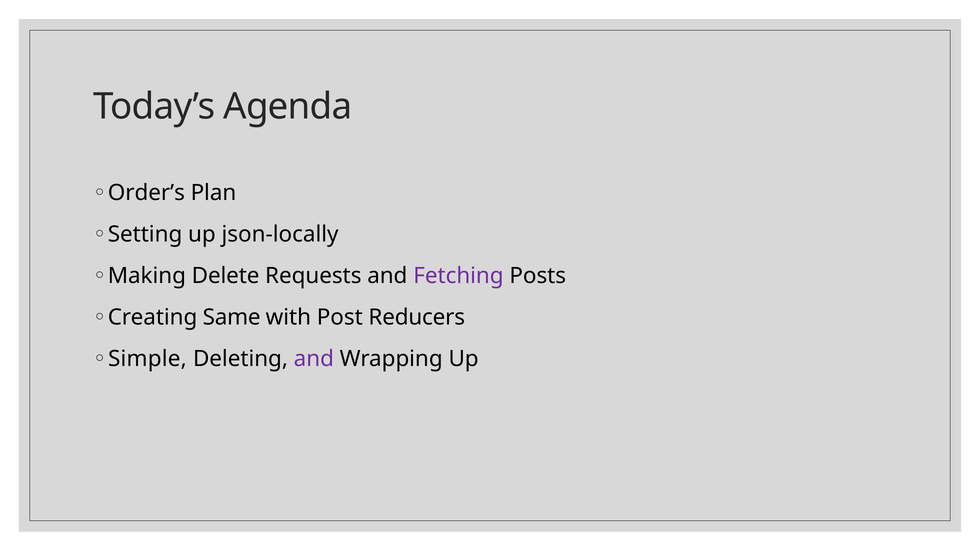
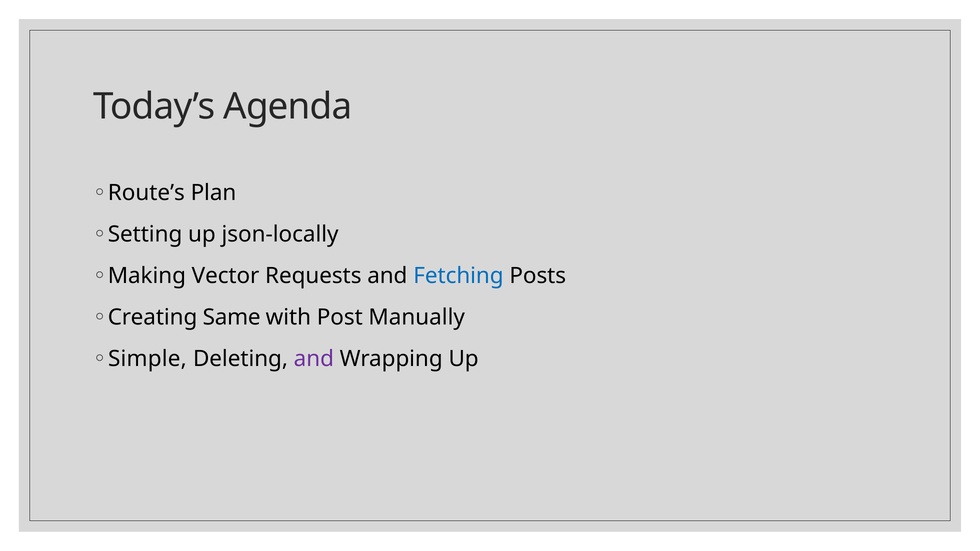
Order’s: Order’s -> Route’s (146, 193)
Delete: Delete -> Vector (226, 276)
Fetching colour: purple -> blue (458, 276)
Reducers: Reducers -> Manually (417, 318)
